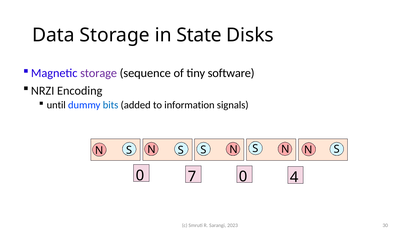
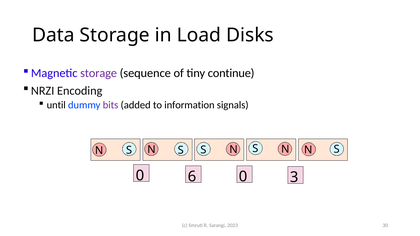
State: State -> Load (199, 35)
software: software -> continue (231, 73)
bits colour: blue -> purple (111, 105)
7: 7 -> 6 (192, 177)
4: 4 -> 3 (294, 178)
